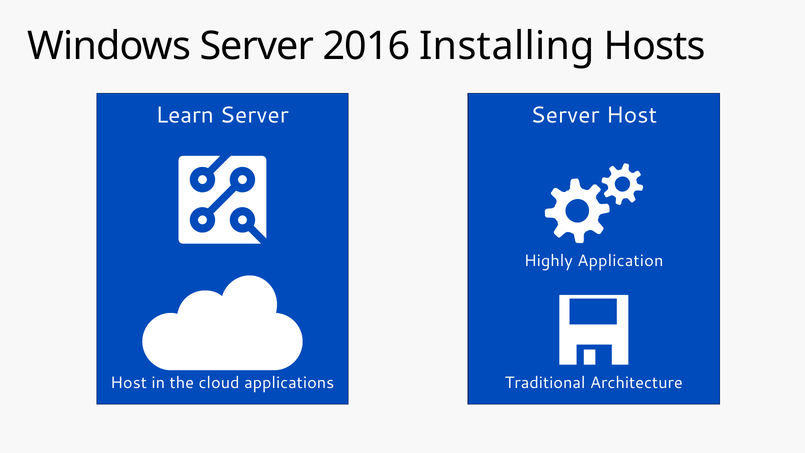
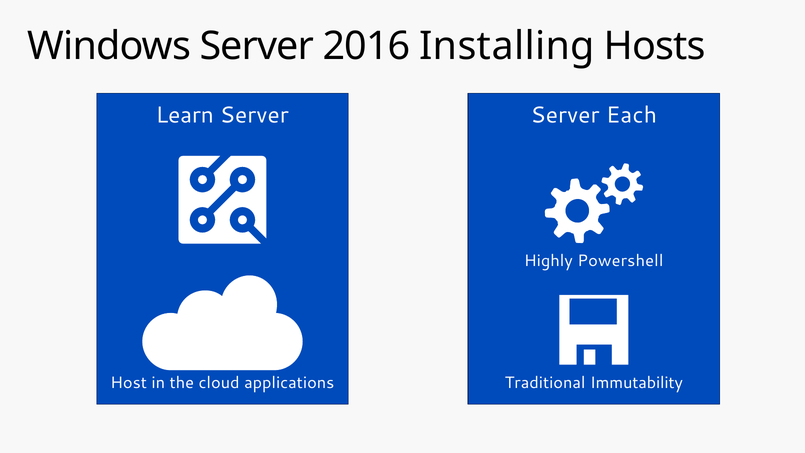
Host: Host -> Each (631, 115)
Application: Application -> Powershell (620, 261)
Architecture: Architecture -> Immutability (636, 383)
